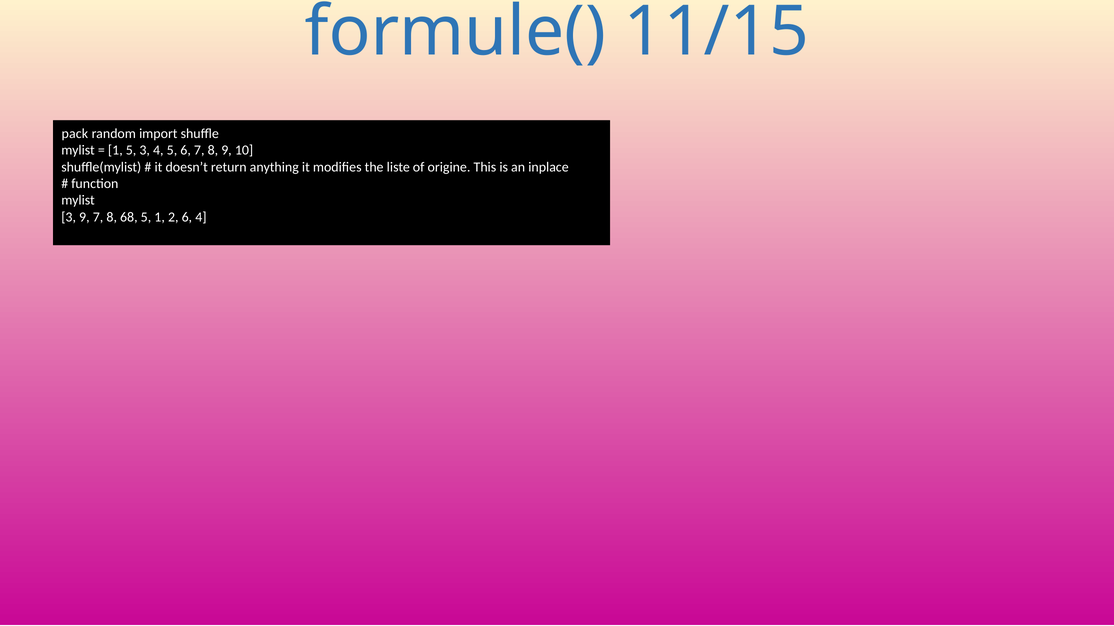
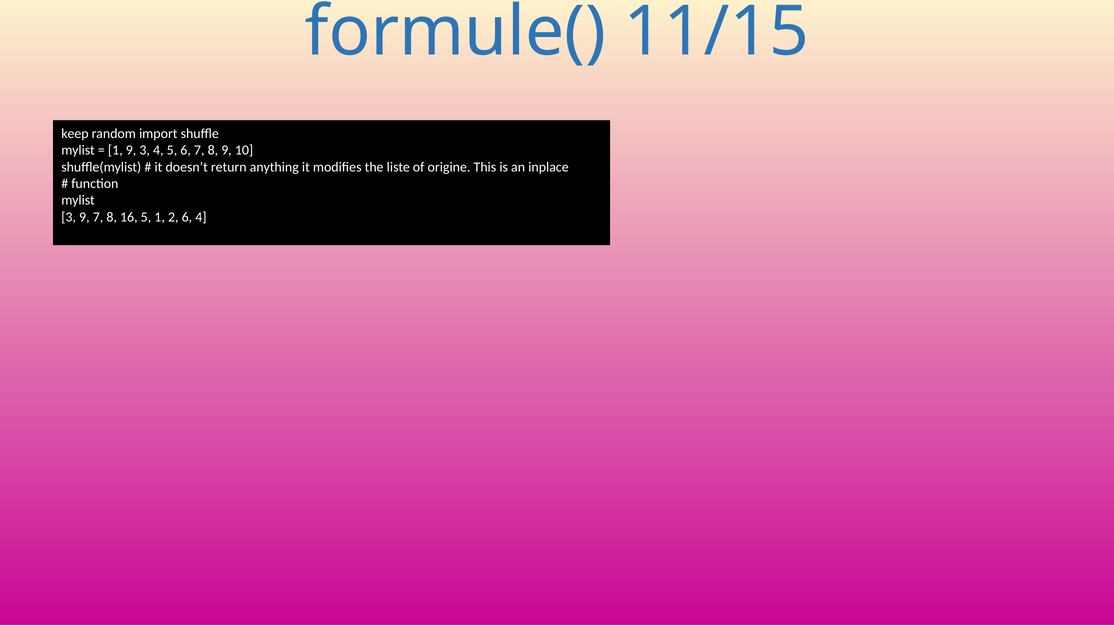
pack: pack -> keep (75, 134)
1 5: 5 -> 9 (131, 150)
68: 68 -> 16 (129, 217)
